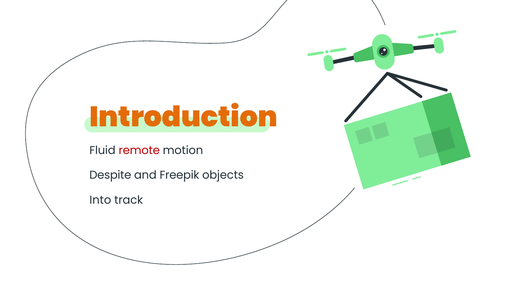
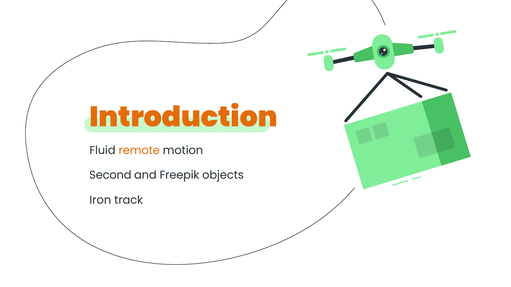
remote colour: red -> orange (139, 151)
Despite: Despite -> Second (110, 176)
Into: Into -> Iron (100, 200)
